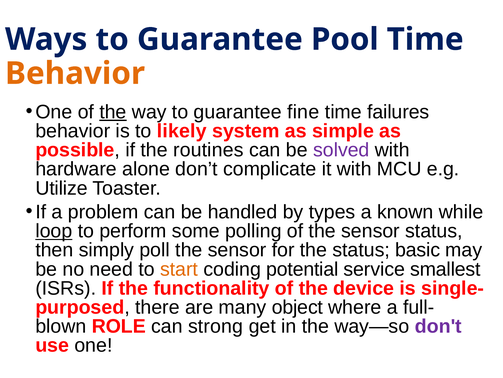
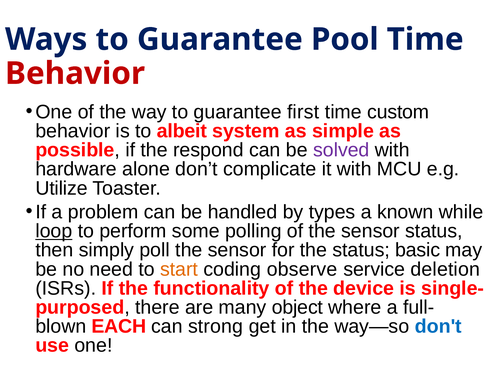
Behavior colour: orange -> red (75, 73)
the underline: present -> none (113, 112)
fine: fine -> first (303, 112)
failures: failures -> custom (398, 112)
likely: likely -> albeit (182, 131)
routines: routines -> respond (208, 150)
potential: potential -> observe (302, 269)
smallest: smallest -> deletion (445, 269)
ROLE: ROLE -> EACH (119, 326)
don't colour: purple -> blue (438, 326)
